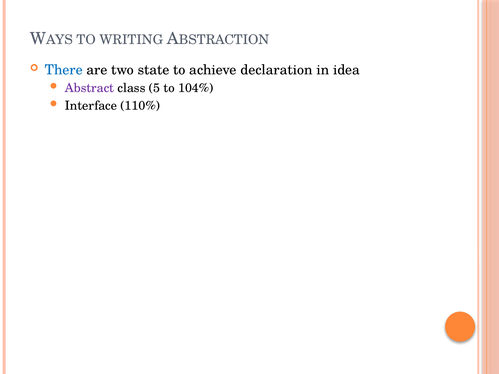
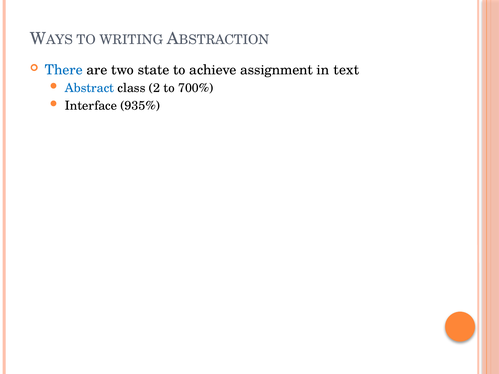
declaration: declaration -> assignment (277, 70)
idea: idea -> text (346, 70)
Abstract colour: purple -> blue (89, 88)
5: 5 -> 2 (154, 88)
104%: 104% -> 700% (196, 88)
110%: 110% -> 935% (140, 106)
